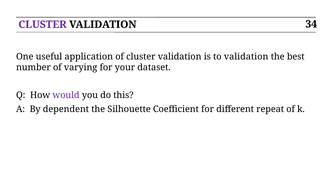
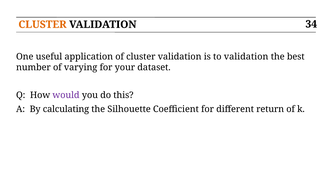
CLUSTER colour: purple -> orange (42, 25)
dependent: dependent -> calculating (66, 109)
repeat: repeat -> return (270, 109)
